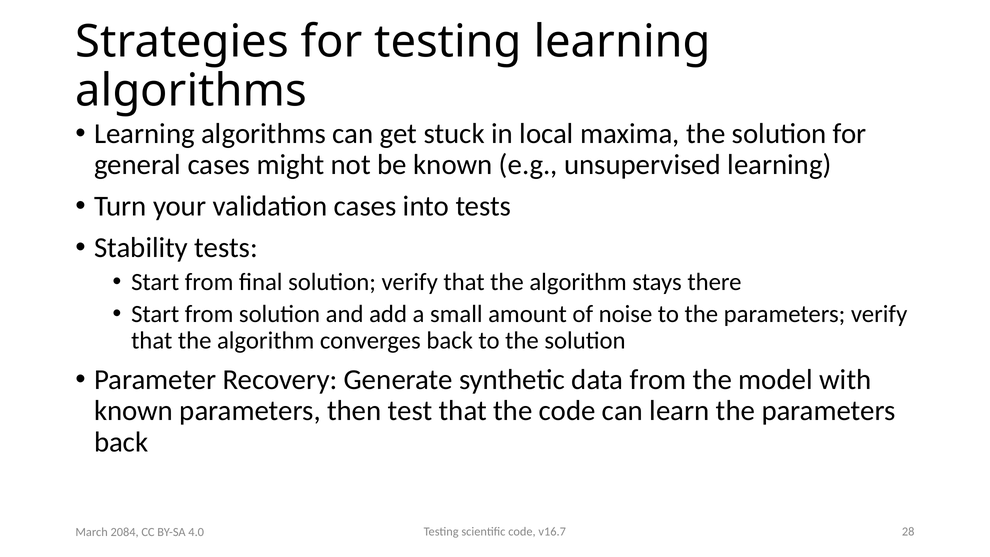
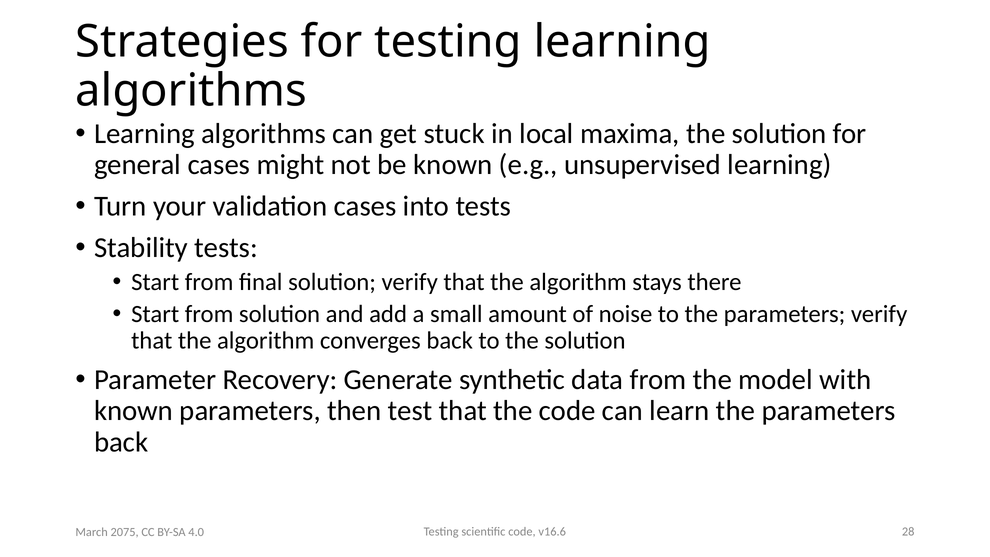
v16.7: v16.7 -> v16.6 (552, 532)
2084: 2084 -> 2075 (125, 532)
